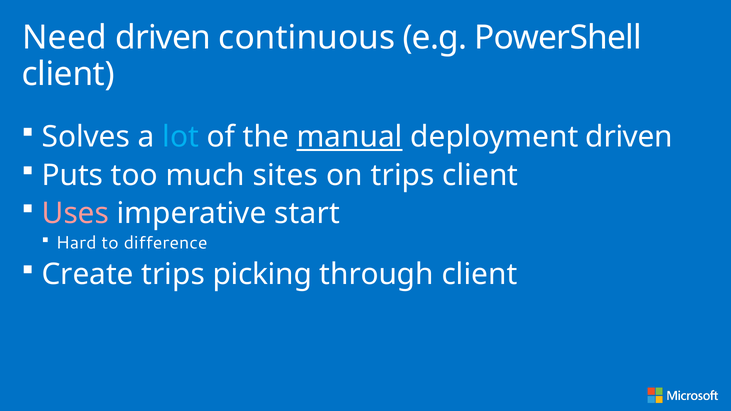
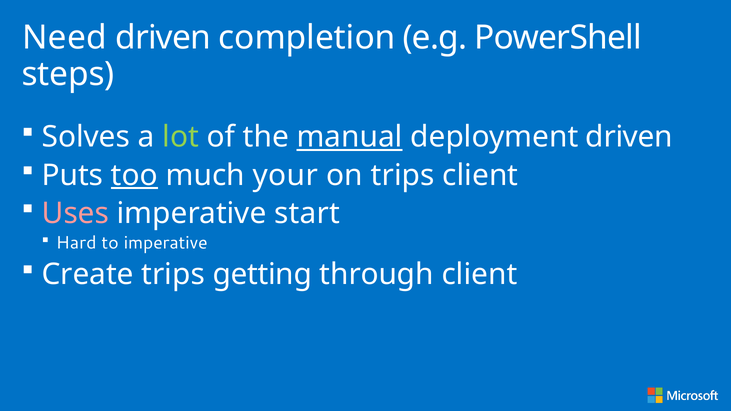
continuous: continuous -> completion (307, 38)
client: client -> steps (68, 74)
lot colour: light blue -> light green (181, 137)
too underline: none -> present (134, 175)
sites: sites -> your (285, 175)
to difference: difference -> imperative (166, 243)
picking: picking -> getting (262, 275)
